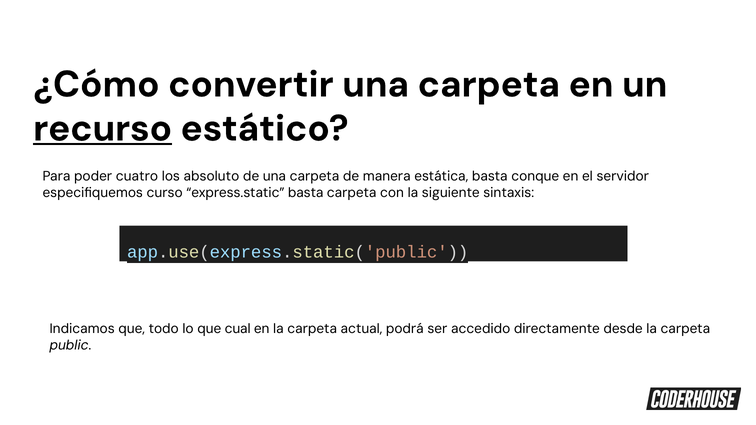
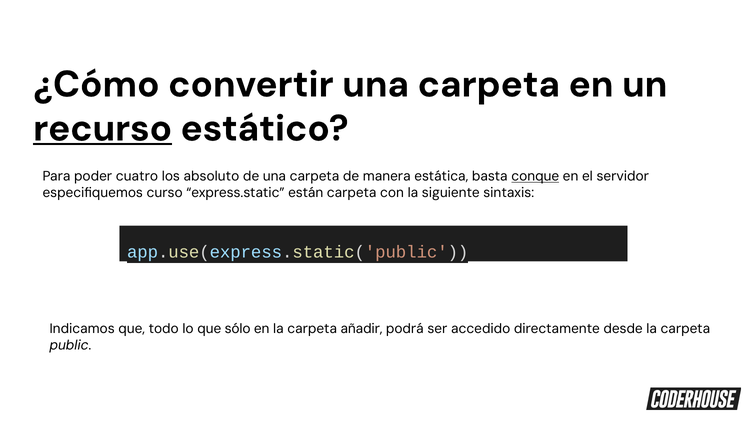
conque underline: none -> present (535, 176)
express.static basta: basta -> están (306, 193)
cual: cual -> sólo (238, 329)
actual: actual -> añadir (362, 329)
